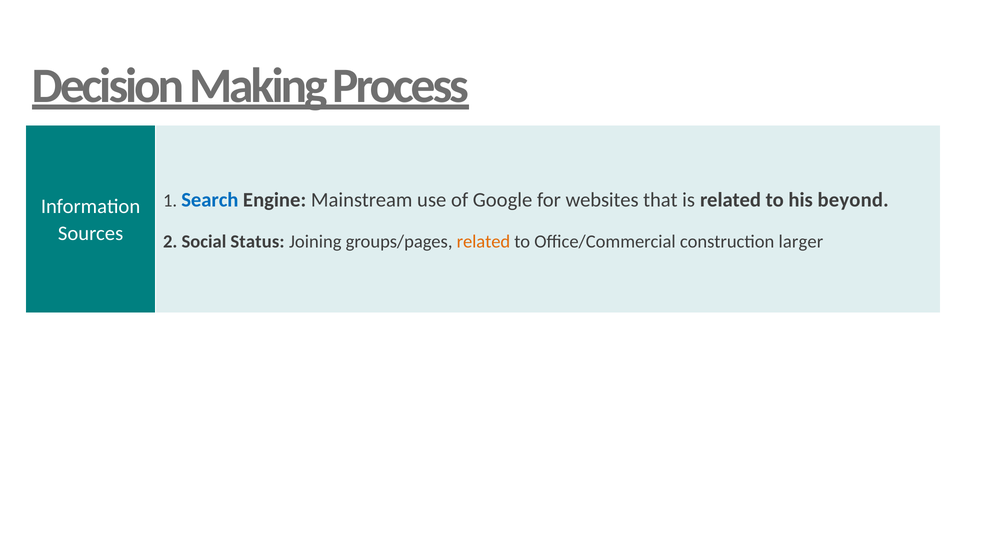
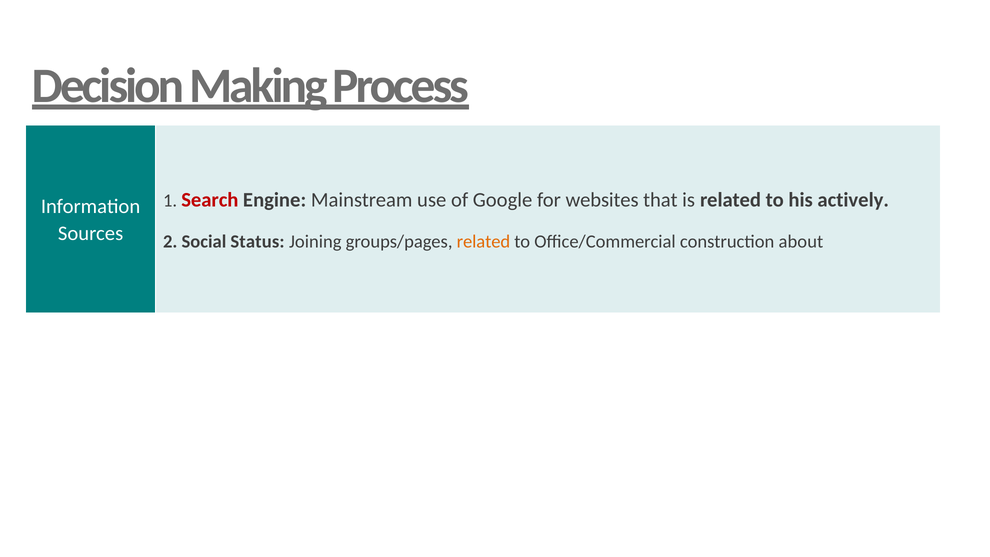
Search colour: blue -> red (210, 200)
beyond: beyond -> actively (853, 200)
larger: larger -> about (801, 241)
